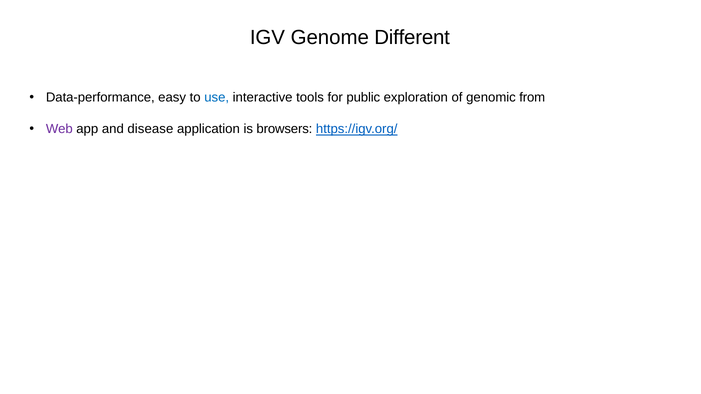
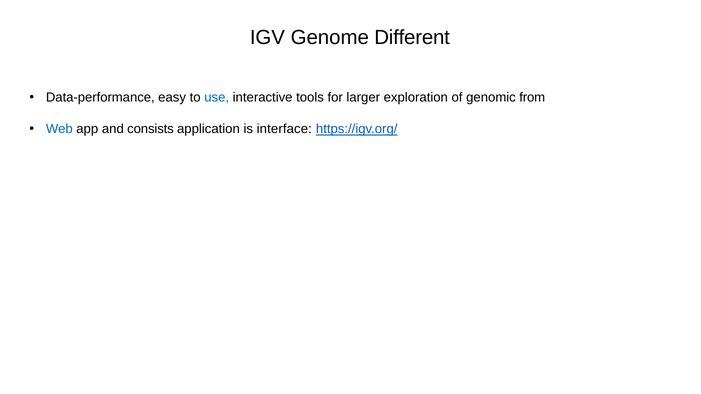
public: public -> larger (363, 98)
Web colour: purple -> blue (59, 129)
disease: disease -> consists (151, 129)
browsers: browsers -> interface (284, 129)
